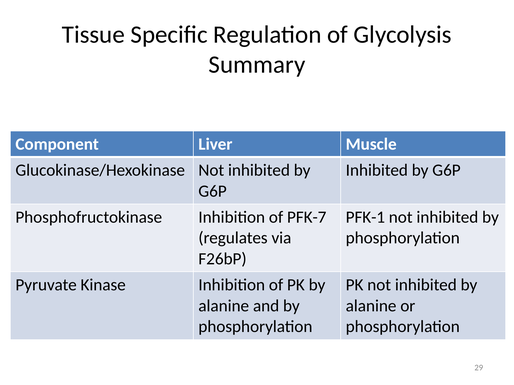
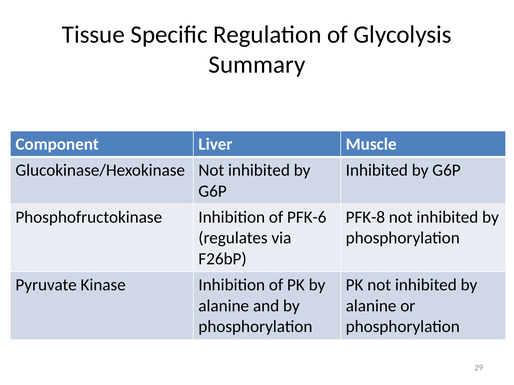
PFK-7: PFK-7 -> PFK-6 (307, 217)
PFK-1: PFK-1 -> PFK-8 (365, 217)
